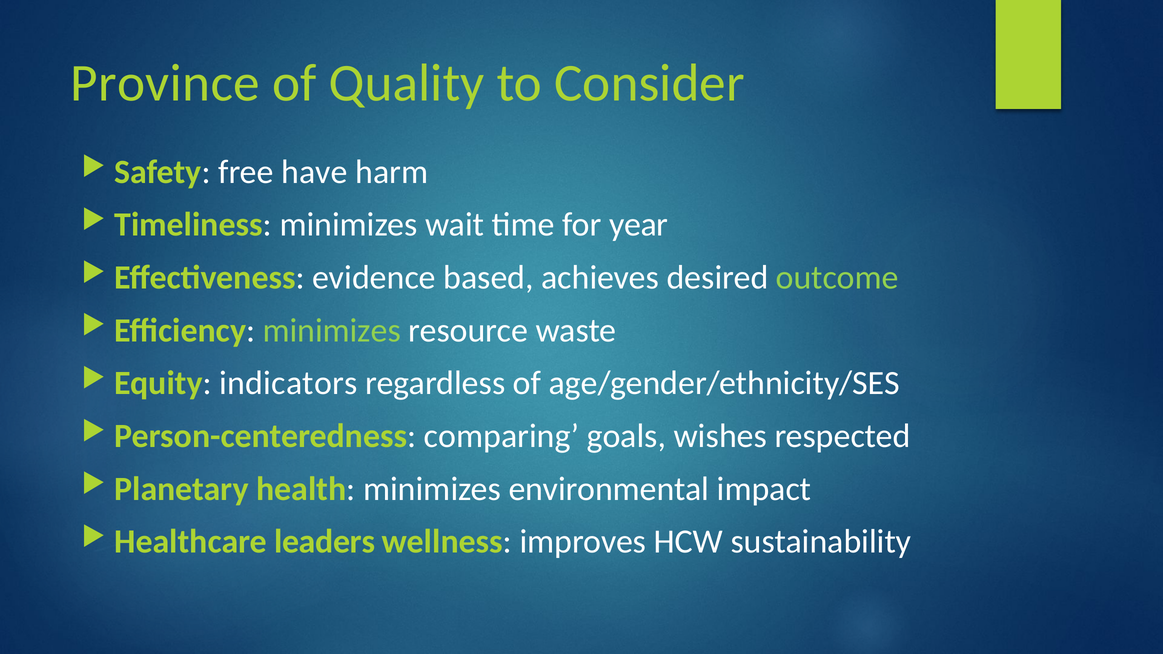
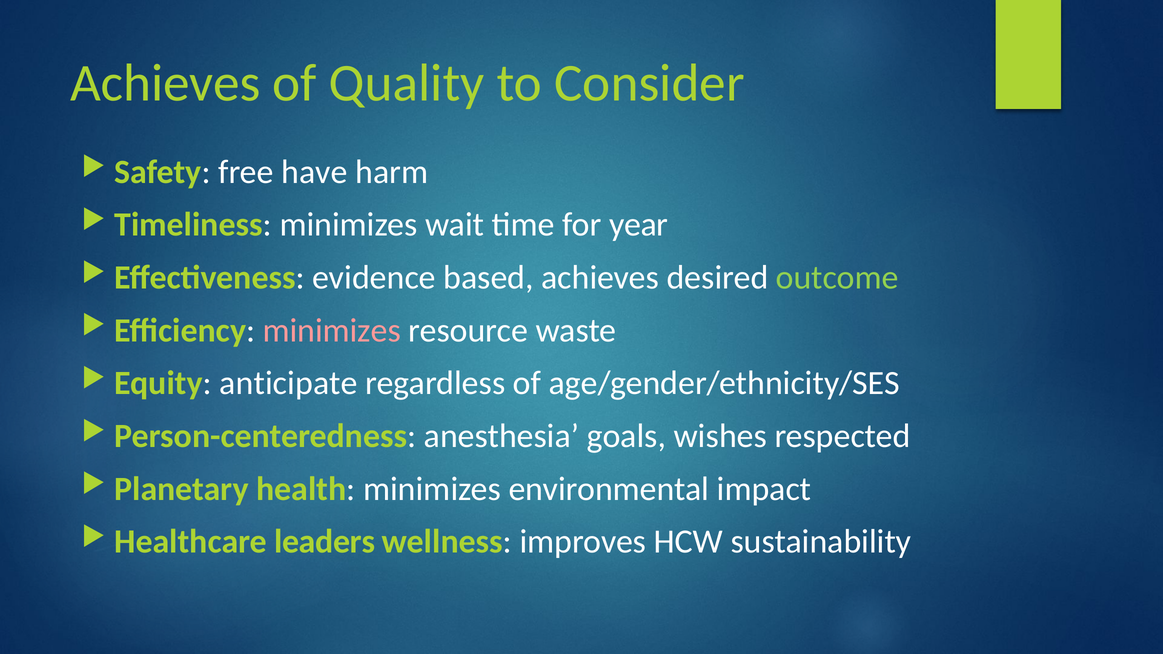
Province: Province -> Achieves (165, 83)
minimizes colour: light green -> pink (332, 330)
indicators: indicators -> anticipate (288, 383)
comparing: comparing -> anesthesia (502, 436)
